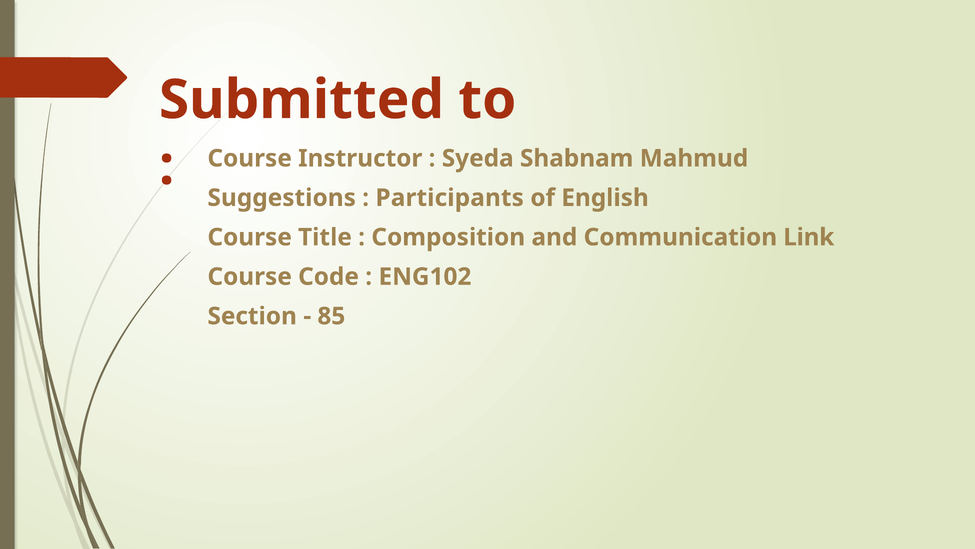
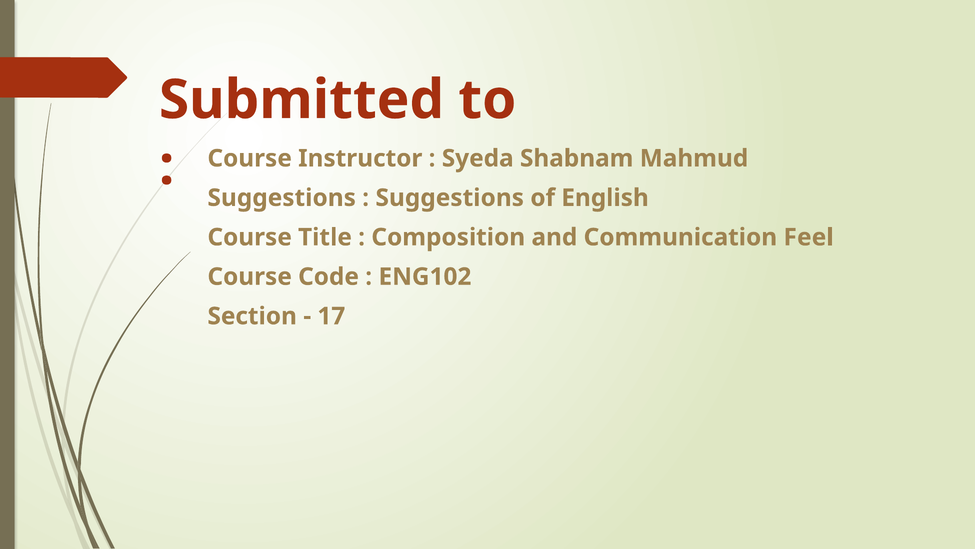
Participants: Participants -> Suggestions (450, 198)
Link: Link -> Feel (809, 237)
85: 85 -> 17 (331, 316)
